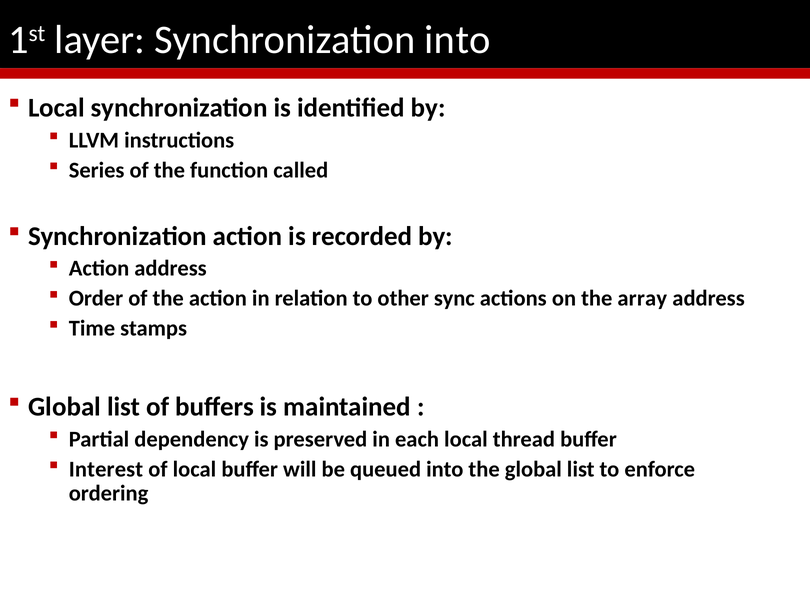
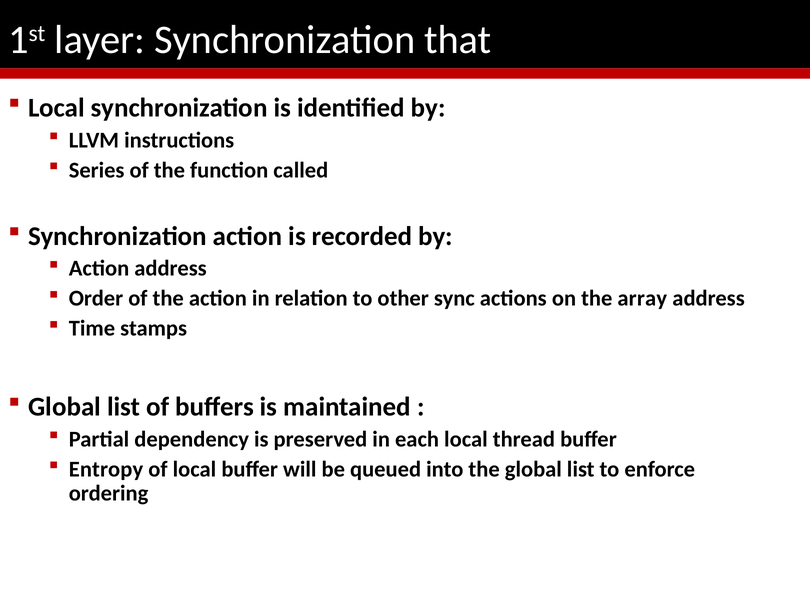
Synchronization into: into -> that (458, 40)
Interest: Interest -> Entropy (106, 469)
